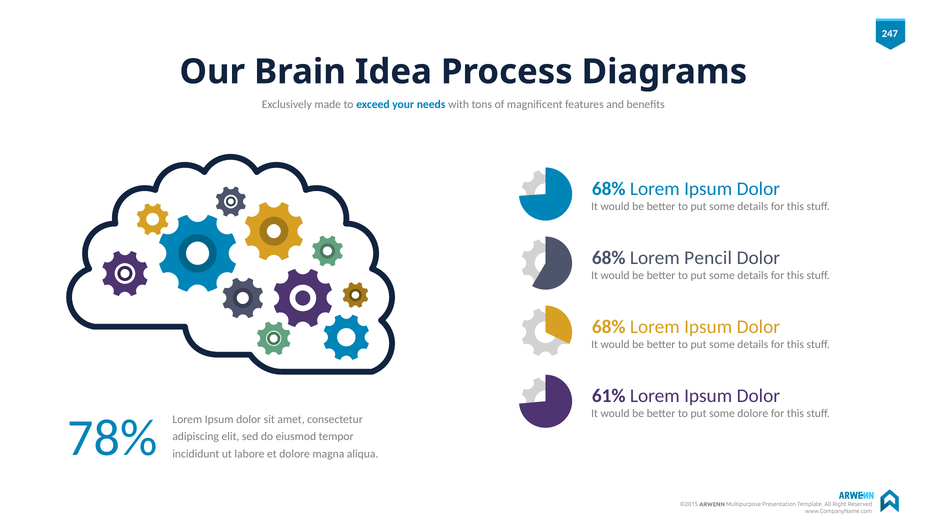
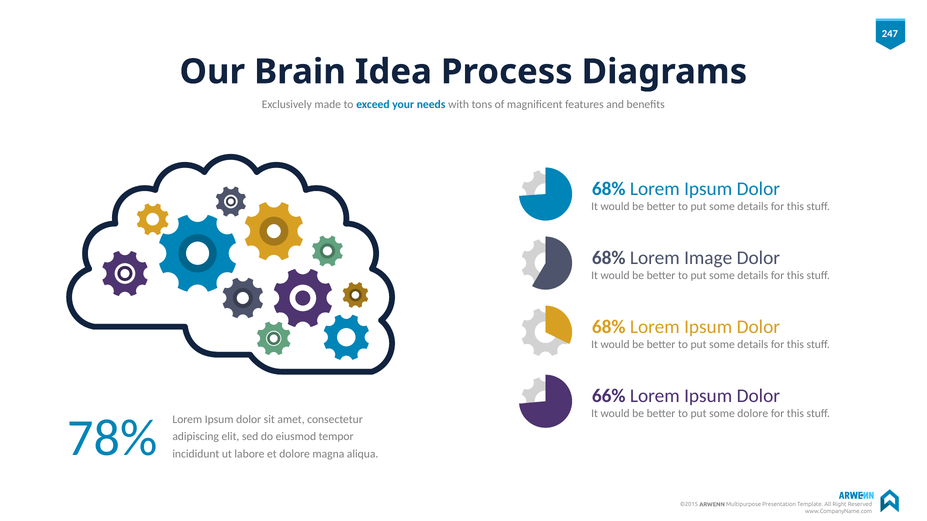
Pencil: Pencil -> Image (708, 258)
61%: 61% -> 66% (609, 396)
